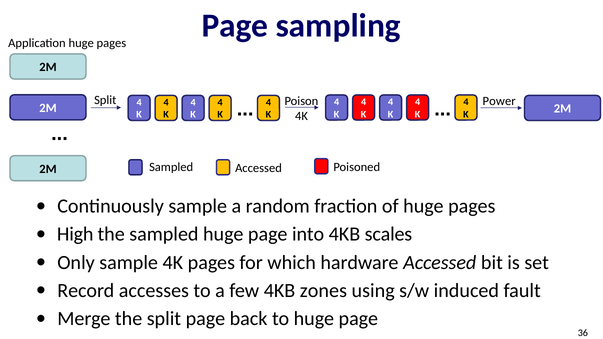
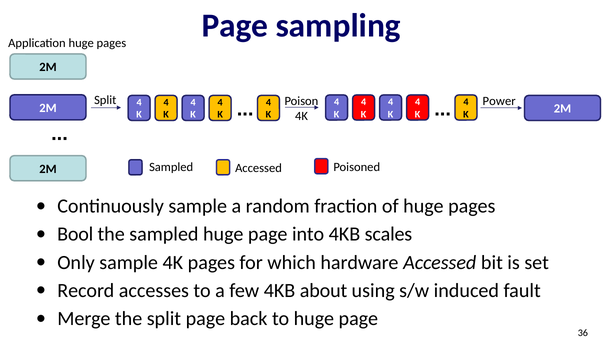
High: High -> Bool (75, 234)
zones: zones -> about (324, 291)
